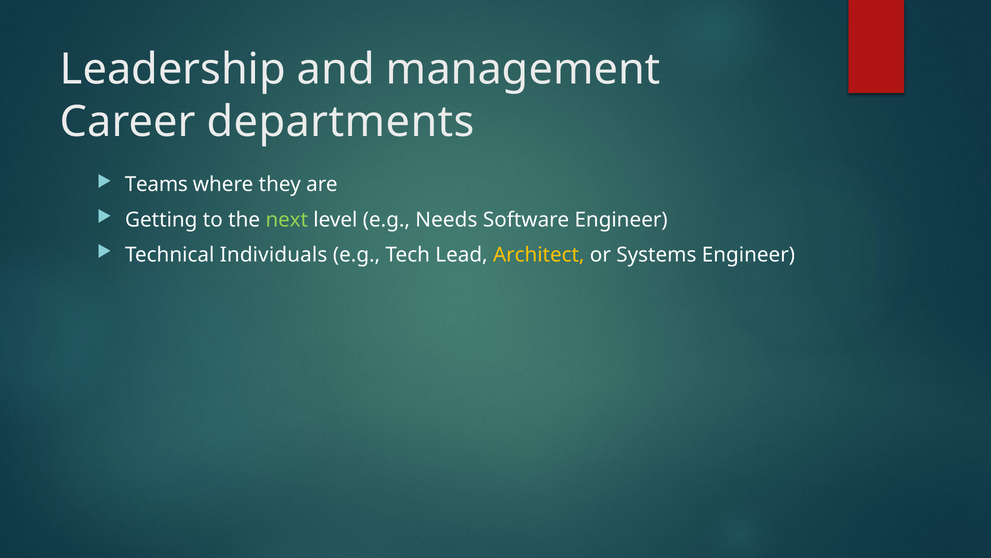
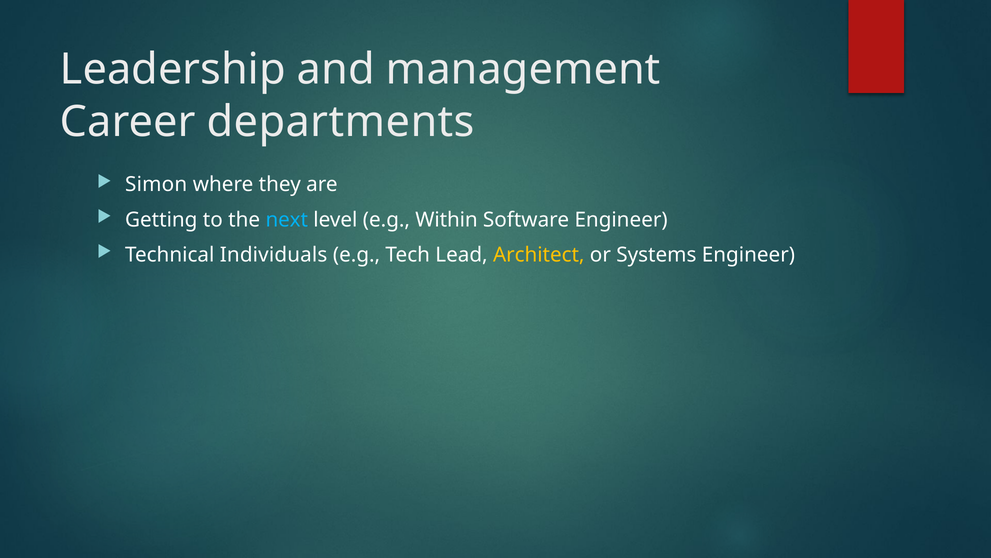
Teams: Teams -> Simon (156, 184)
next colour: light green -> light blue (287, 220)
Needs: Needs -> Within (447, 220)
